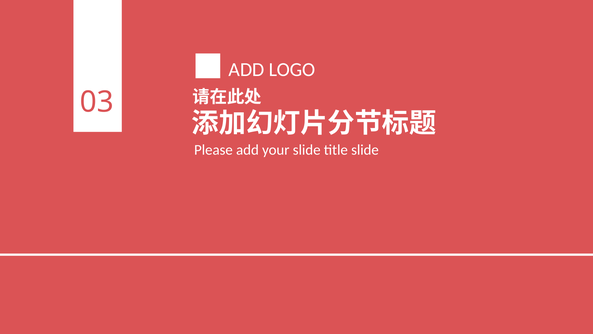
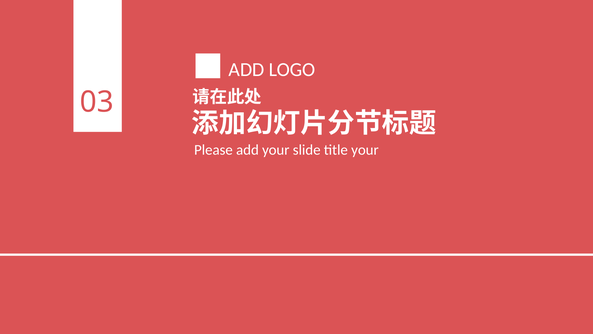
title slide: slide -> your (365, 150)
